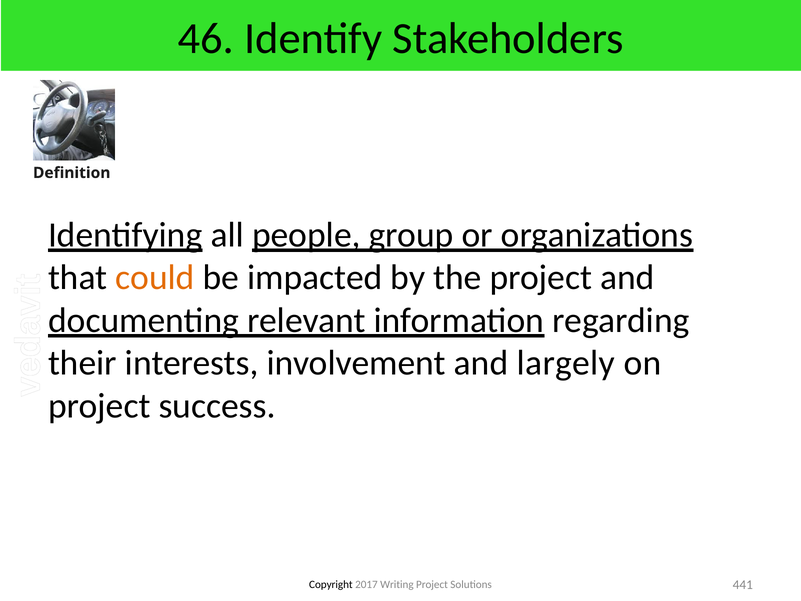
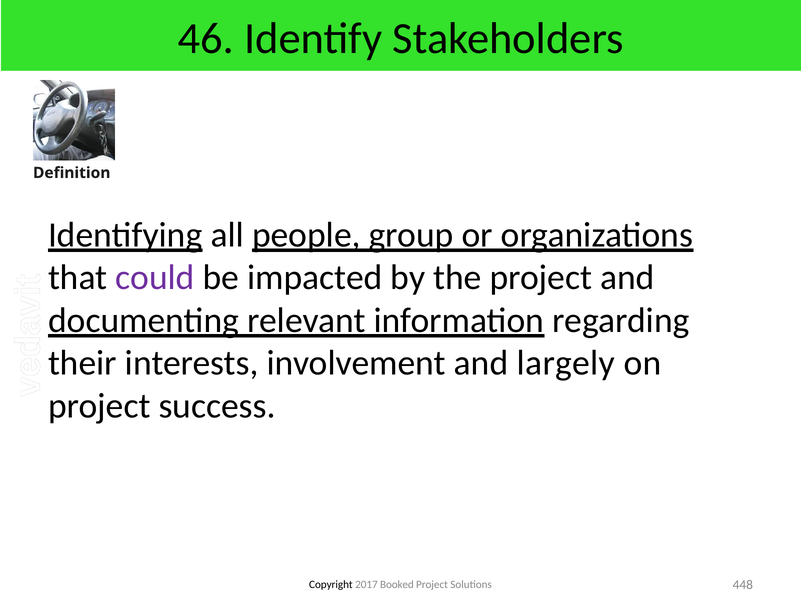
could colour: orange -> purple (155, 278)
Writing: Writing -> Booked (397, 584)
441: 441 -> 448 (743, 584)
